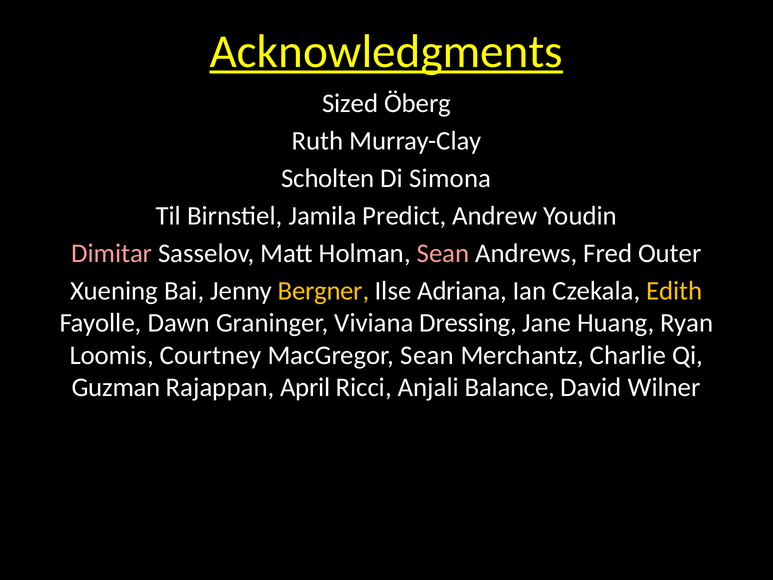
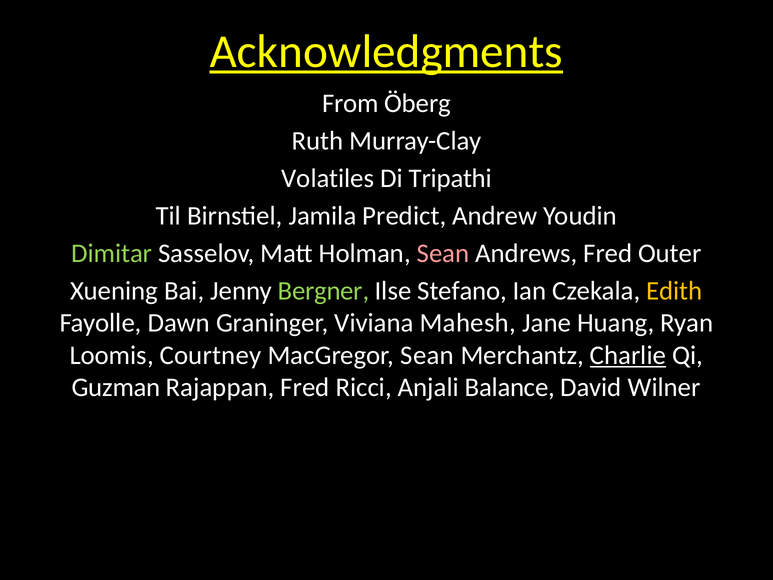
Sized: Sized -> From (350, 103)
Scholten: Scholten -> Volatiles (328, 178)
Simona: Simona -> Tripathi (450, 178)
Dimitar colour: pink -> light green (112, 253)
Bergner colour: yellow -> light green (323, 291)
Adriana: Adriana -> Stefano (462, 291)
Dressing: Dressing -> Mahesh (468, 323)
Charlie underline: none -> present (628, 355)
Rajappan April: April -> Fred (305, 387)
